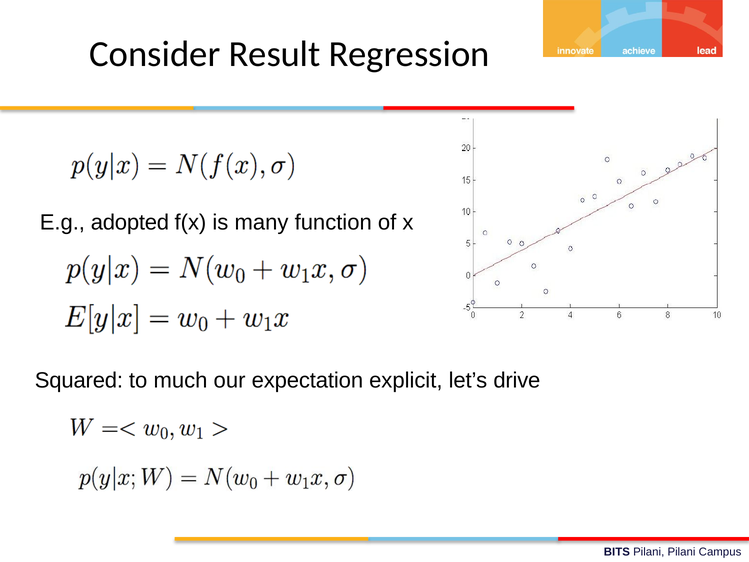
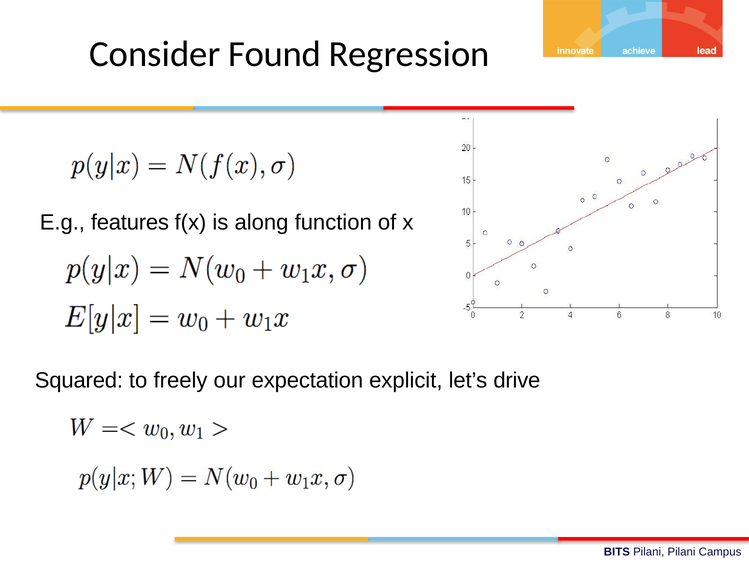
Result: Result -> Found (275, 54)
adopted: adopted -> features (130, 222)
many: many -> along (261, 222)
much: much -> freely (181, 380)
